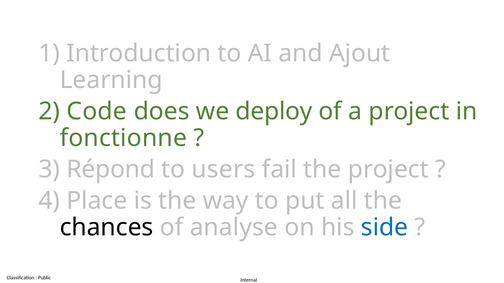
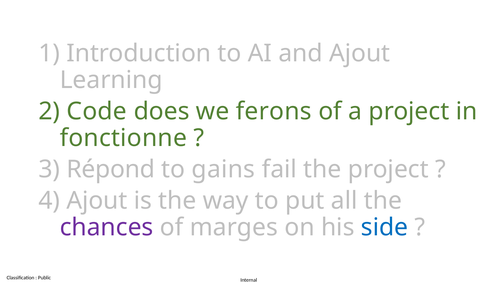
deploy: deploy -> ferons (274, 112)
users: users -> gains (223, 170)
Place: Place -> Ajout (97, 201)
chances colour: black -> purple (107, 228)
analyse: analyse -> marges (234, 228)
